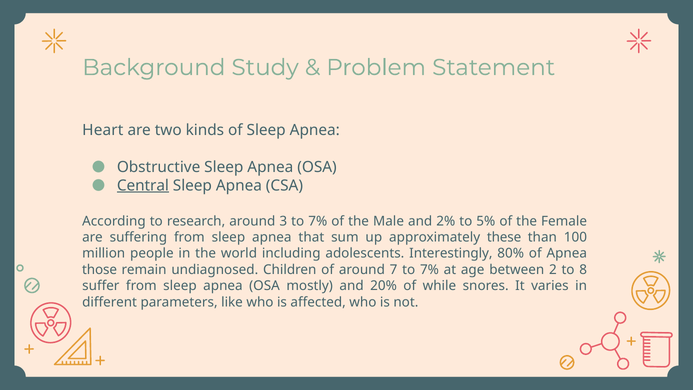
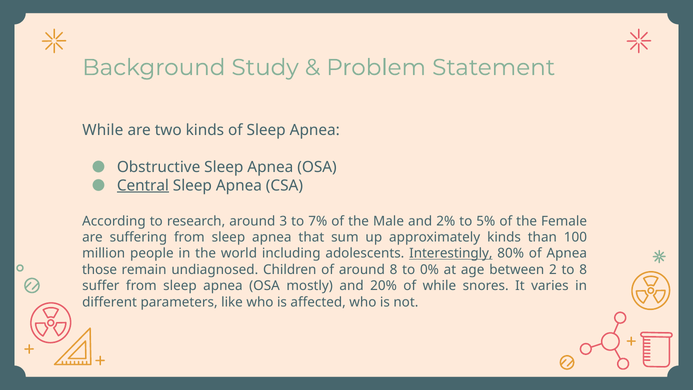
Heart: Heart -> While (103, 130)
approximately these: these -> kinds (504, 237)
Interestingly underline: none -> present (451, 253)
around 7: 7 -> 8 (394, 270)
7%: 7% -> 0% (429, 270)
